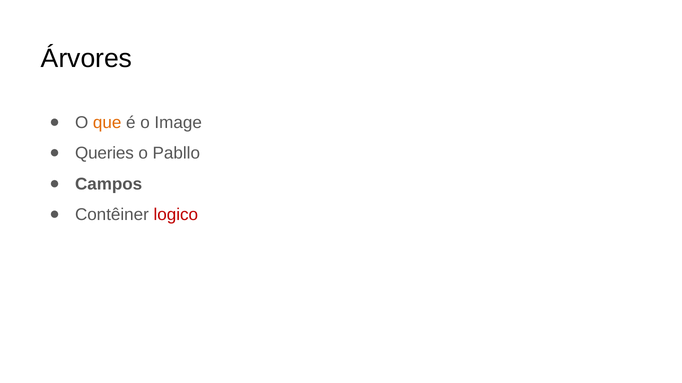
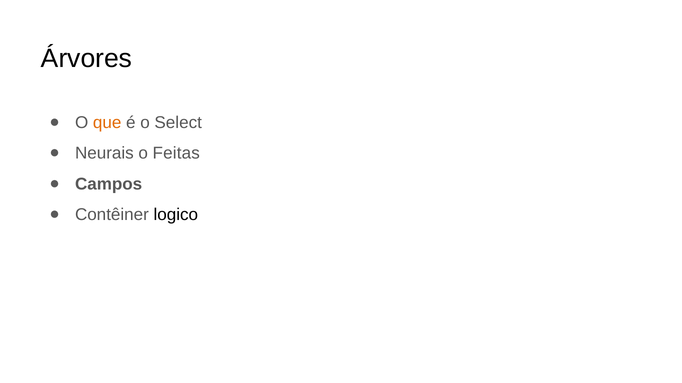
Image: Image -> Select (178, 123)
Queries: Queries -> Neurais (104, 154)
Pabllo: Pabllo -> Feitas (176, 154)
logico colour: red -> black (176, 215)
